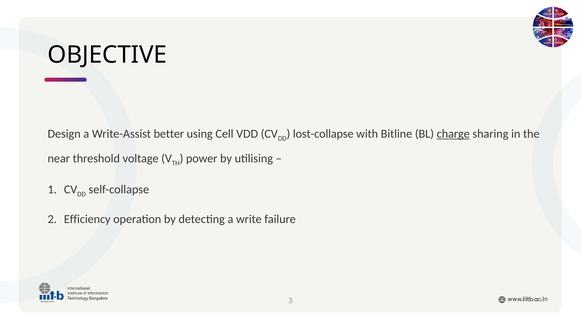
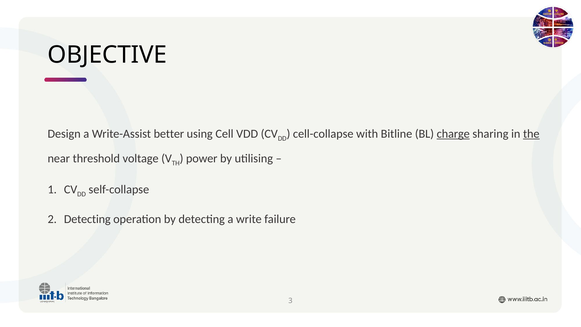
lost-collapse: lost-collapse -> cell-collapse (323, 134)
the underline: none -> present (531, 134)
Efficiency: Efficiency -> Detecting (87, 219)
